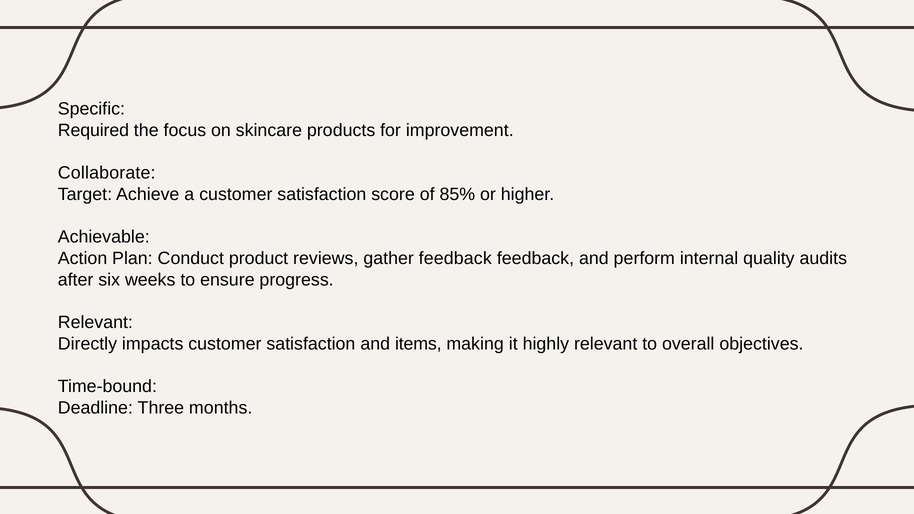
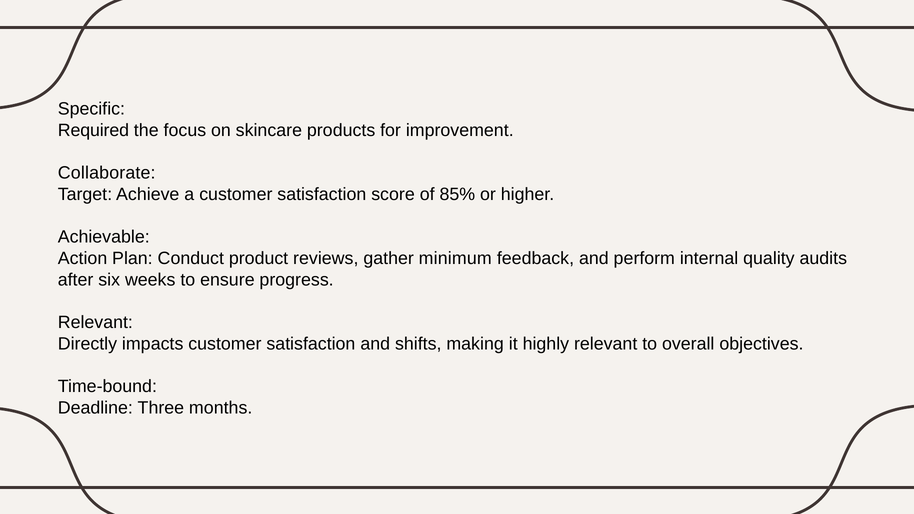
gather feedback: feedback -> minimum (455, 258)
items: items -> shifts (418, 344)
